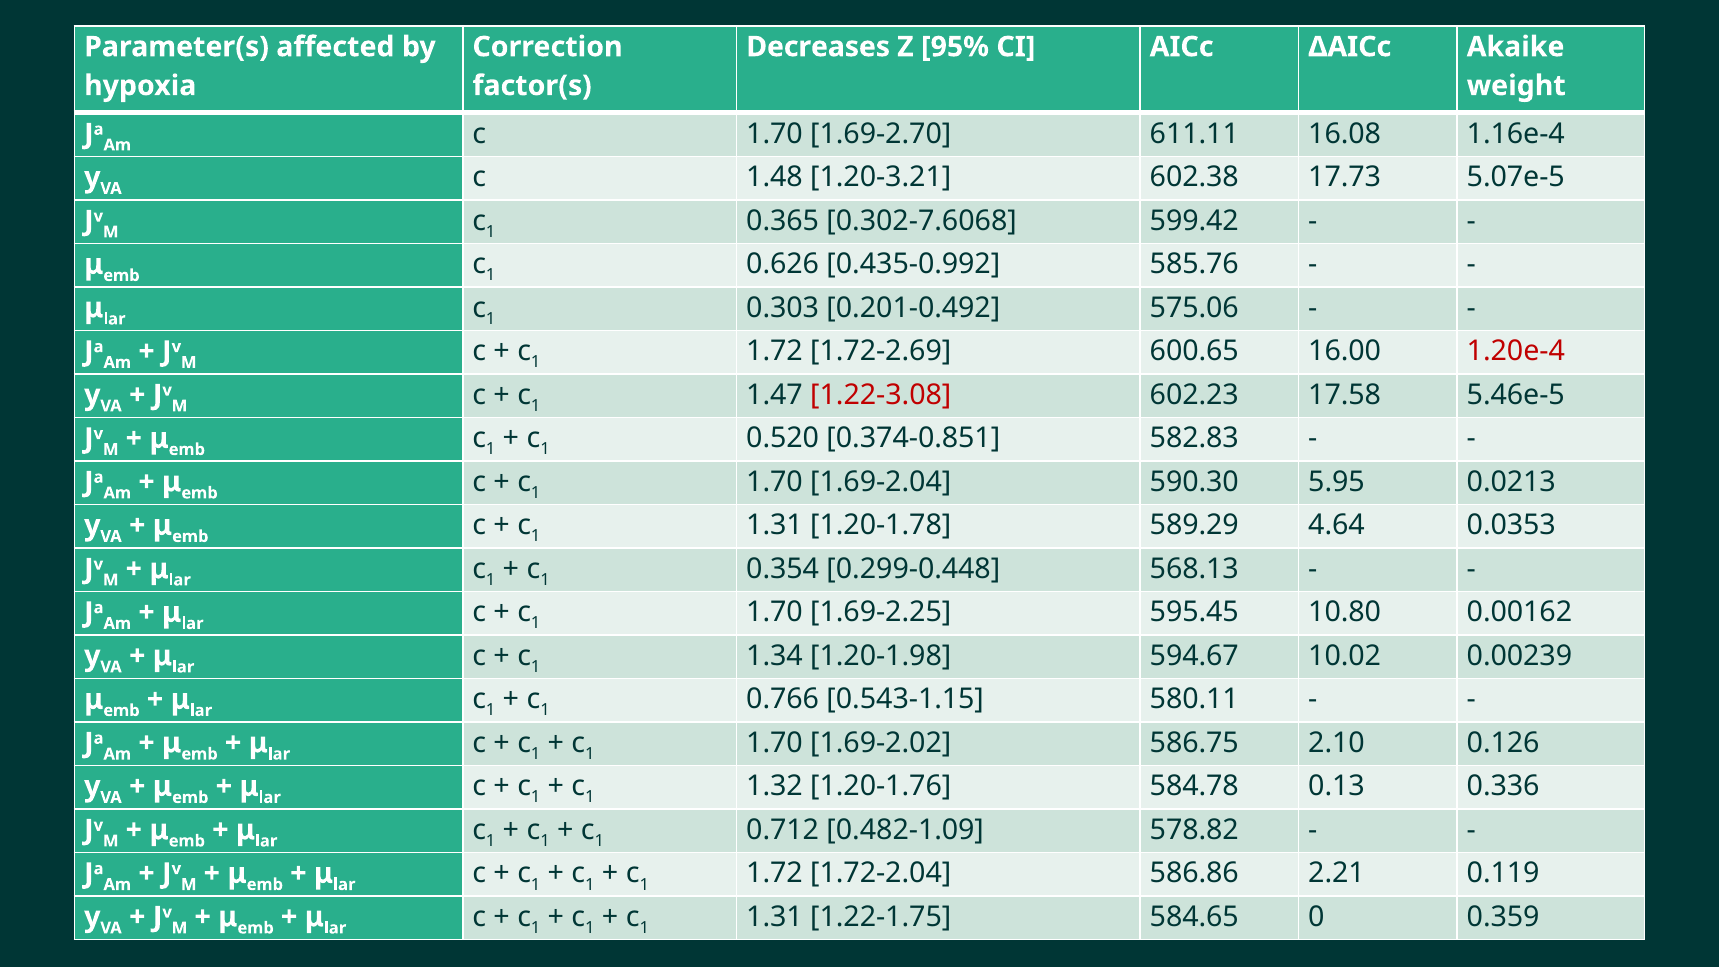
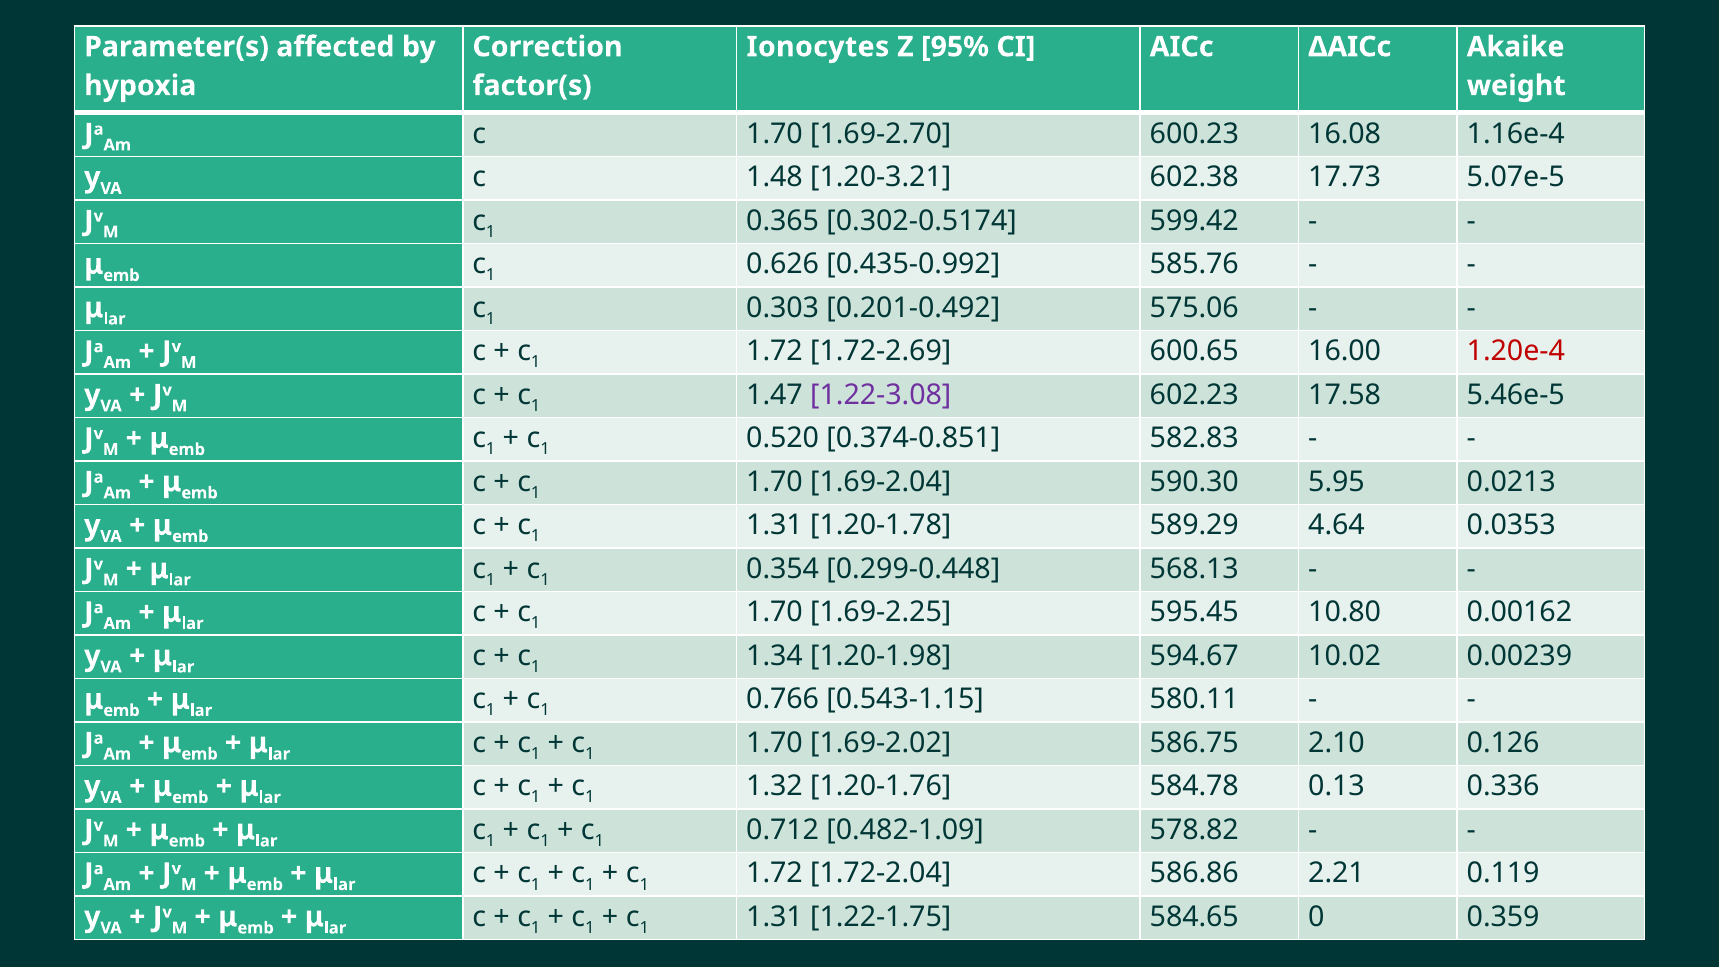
Decreases: Decreases -> Ionocytes (818, 47)
611.11: 611.11 -> 600.23 (1194, 134)
0.302-7.6068: 0.302-7.6068 -> 0.302-0.5174 (922, 221)
1.22-3.08 colour: red -> purple (881, 395)
